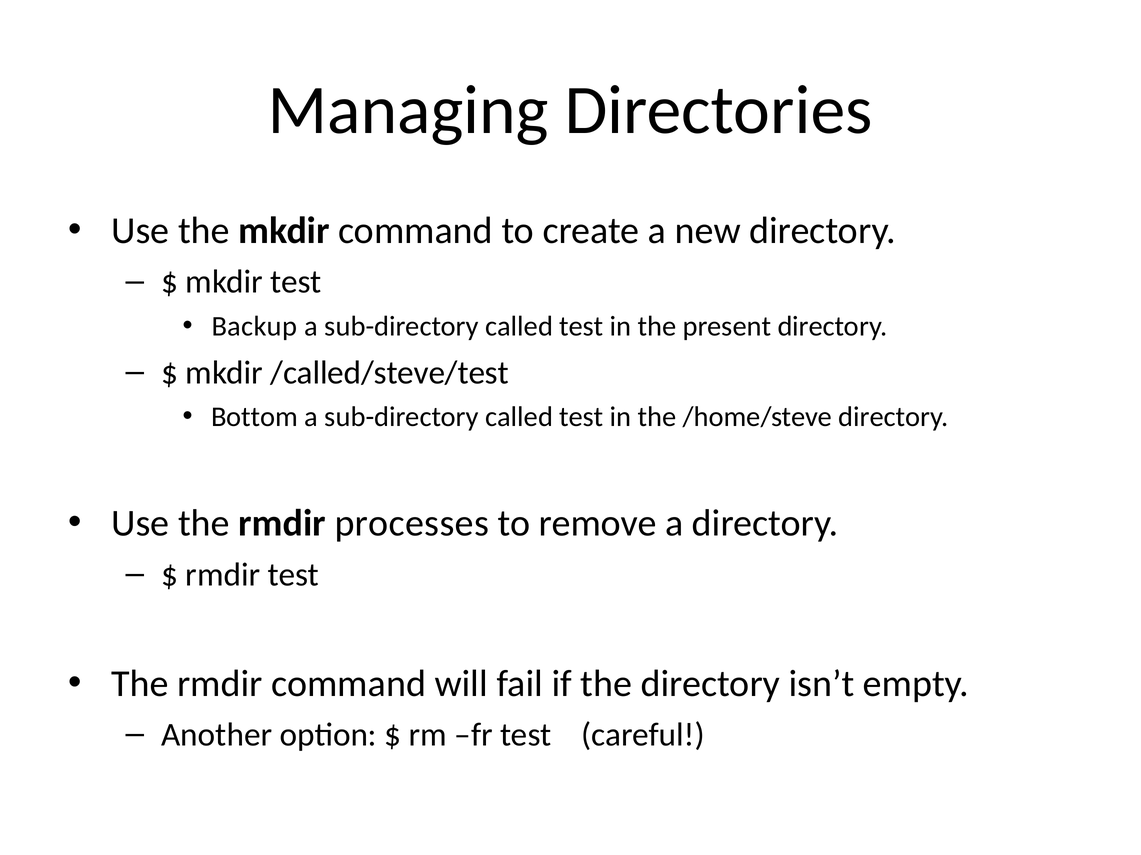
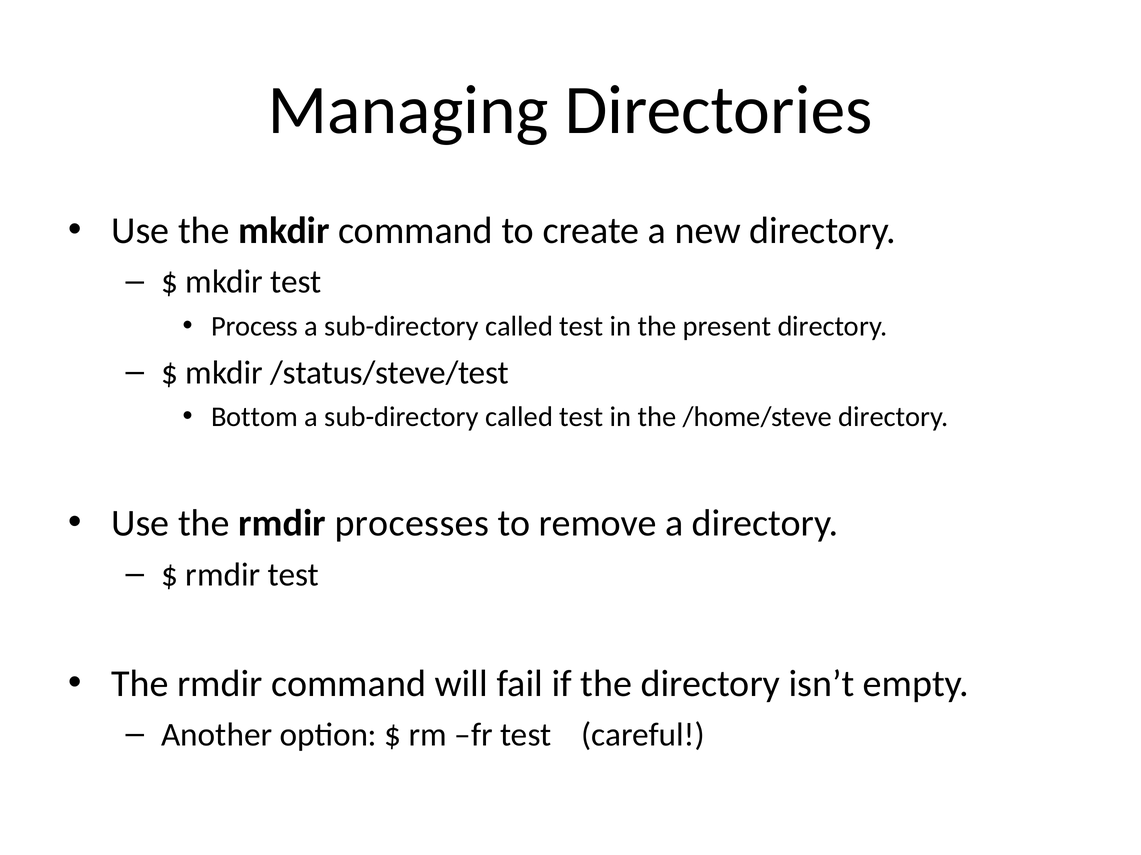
Backup: Backup -> Process (255, 327)
/called/steve/test: /called/steve/test -> /status/steve/test (390, 373)
